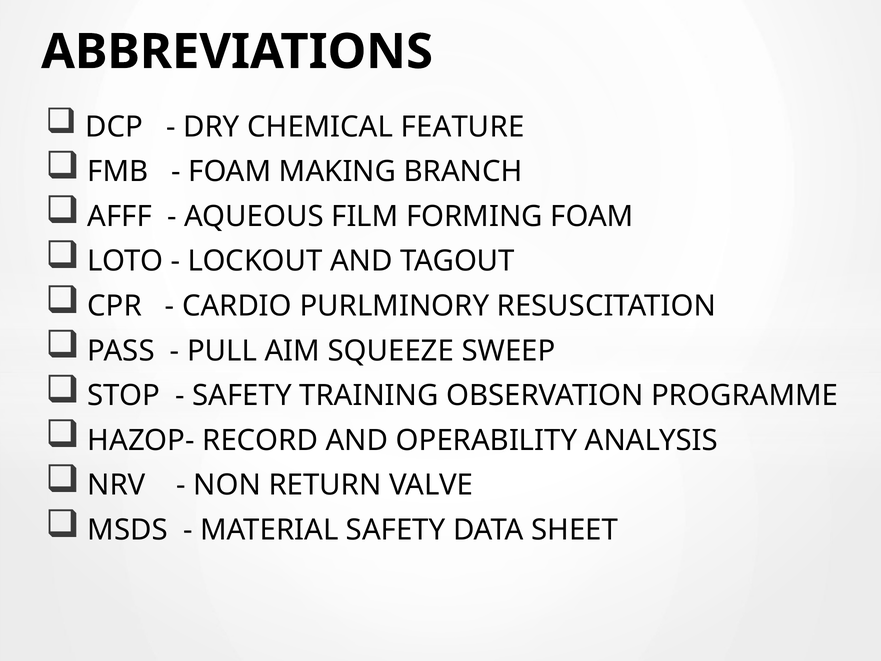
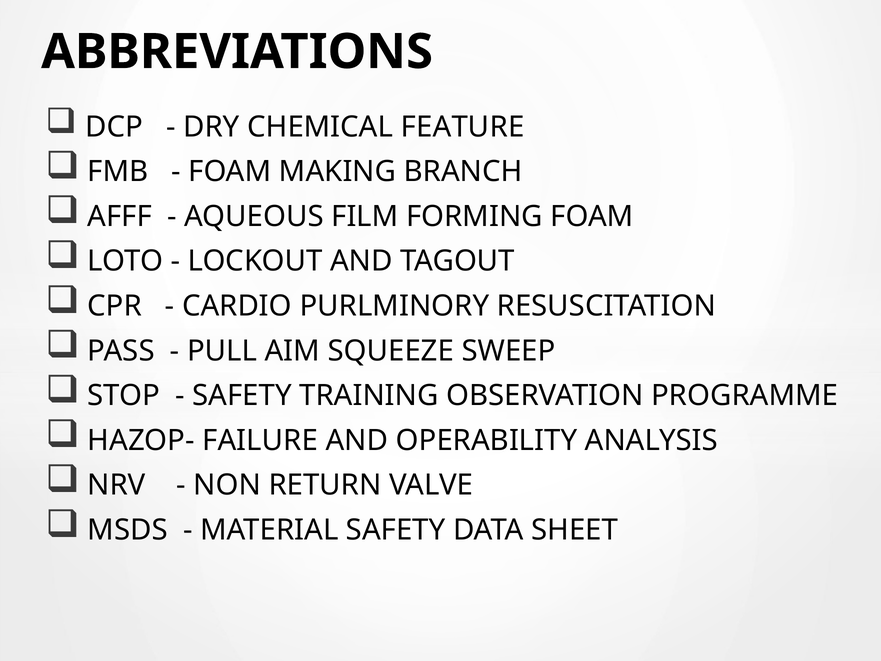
RECORD: RECORD -> FAILURE (260, 440)
